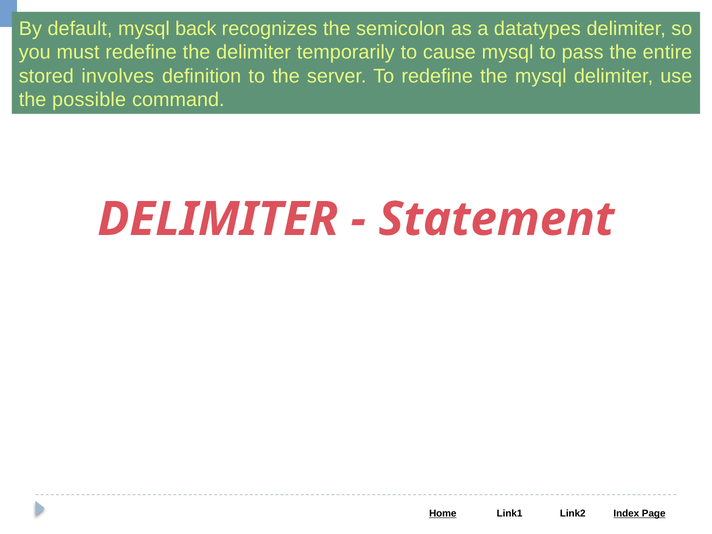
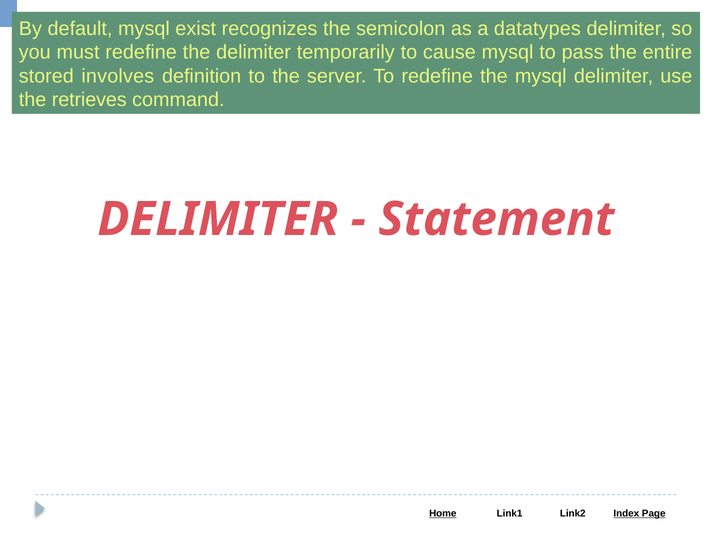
back: back -> exist (196, 29)
possible: possible -> retrieves (89, 100)
